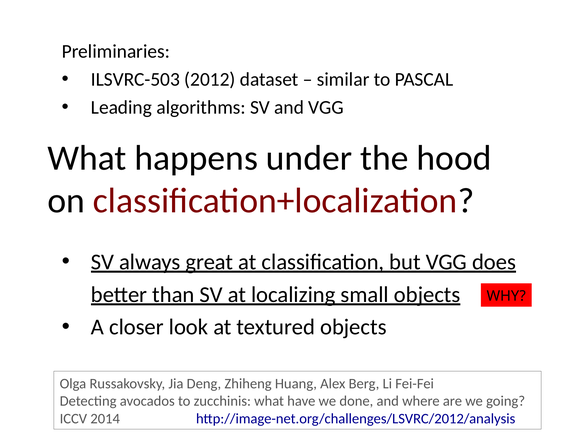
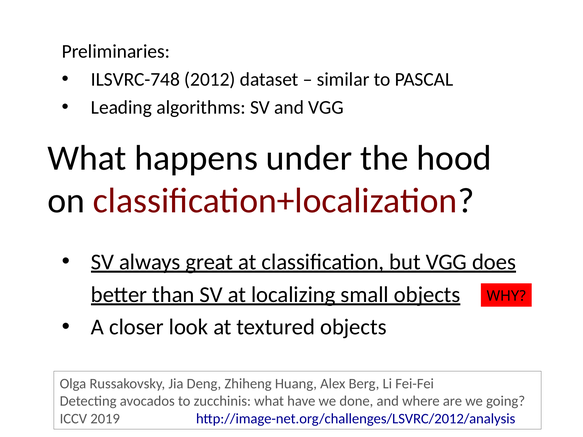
ILSVRC-503: ILSVRC-503 -> ILSVRC-748 (135, 79)
2014: 2014 -> 2019 (105, 419)
